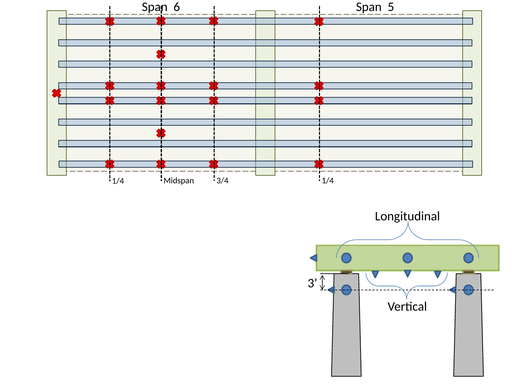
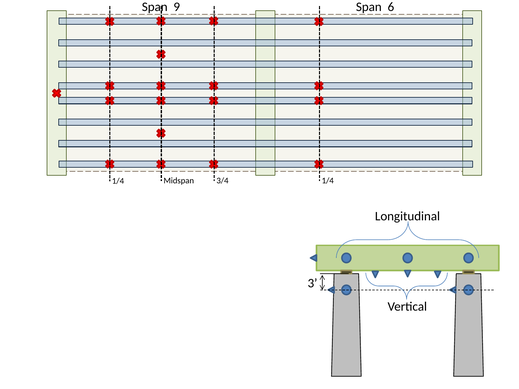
6: 6 -> 9 (177, 7)
5: 5 -> 6 (391, 7)
